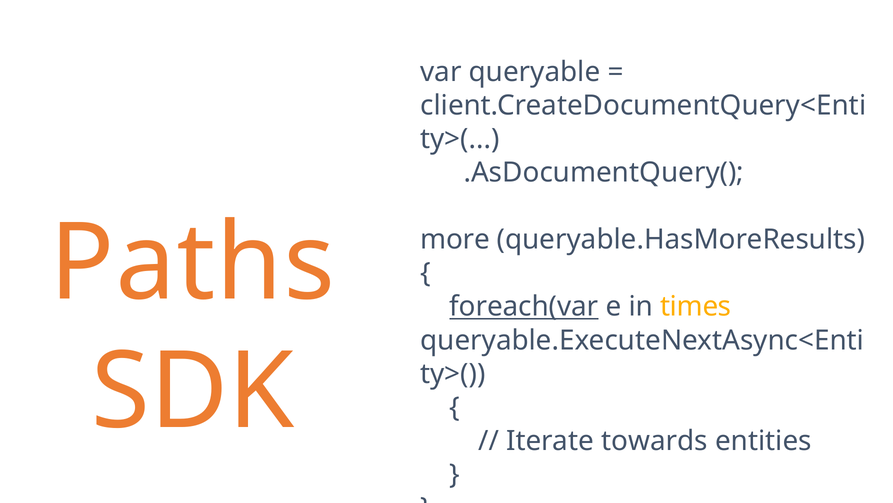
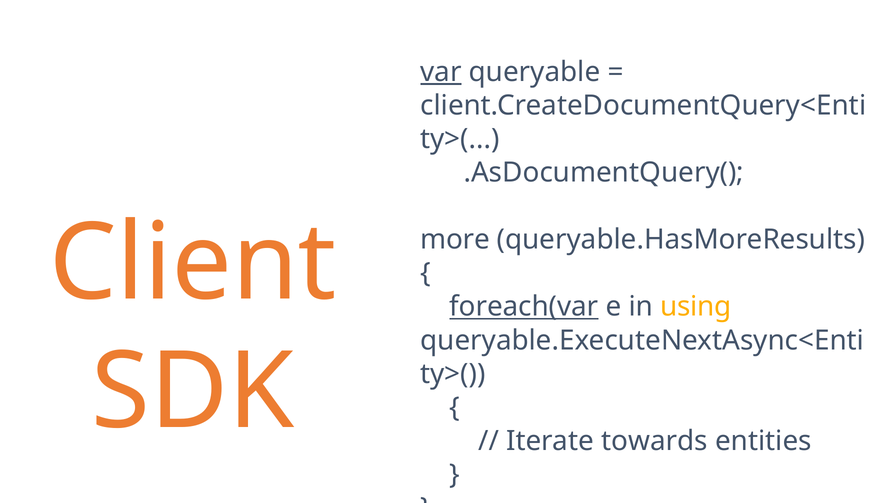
var underline: none -> present (441, 72)
Paths: Paths -> Client (193, 263)
times: times -> using (696, 306)
